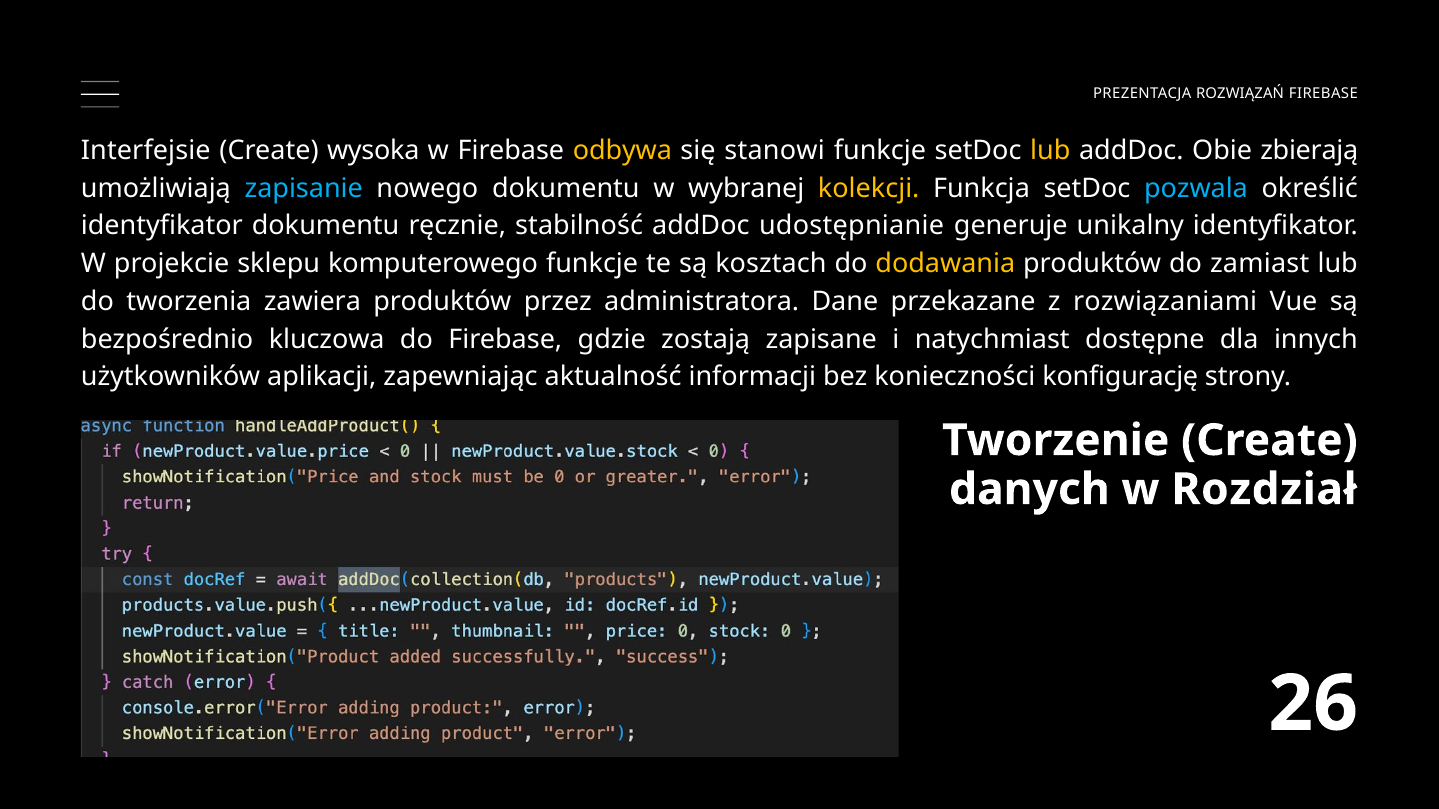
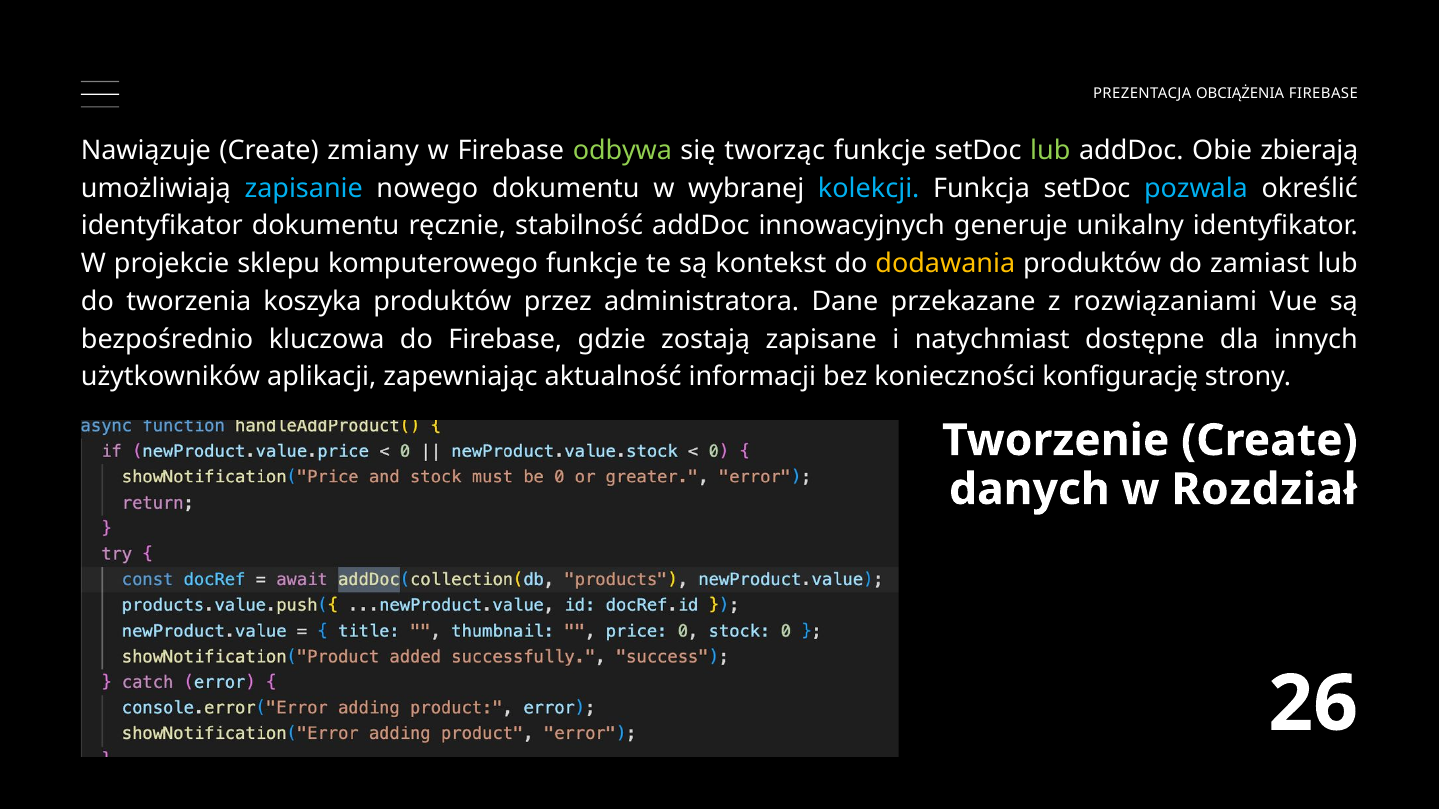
ROZWIĄZAŃ: ROZWIĄZAŃ -> OBCIĄŻENIA (1240, 93)
Interfejsie: Interfejsie -> Nawiązuje (146, 150)
wysoka: wysoka -> zmiany (373, 150)
odbywa colour: yellow -> light green (622, 150)
stanowi: stanowi -> tworząc (775, 150)
lub colour: yellow -> light green (1050, 150)
kolekcji colour: yellow -> light blue (869, 188)
udostępnianie: udostępnianie -> innowacyjnych (852, 226)
kosztach: kosztach -> kontekst (771, 264)
zawiera: zawiera -> koszyka (312, 302)
